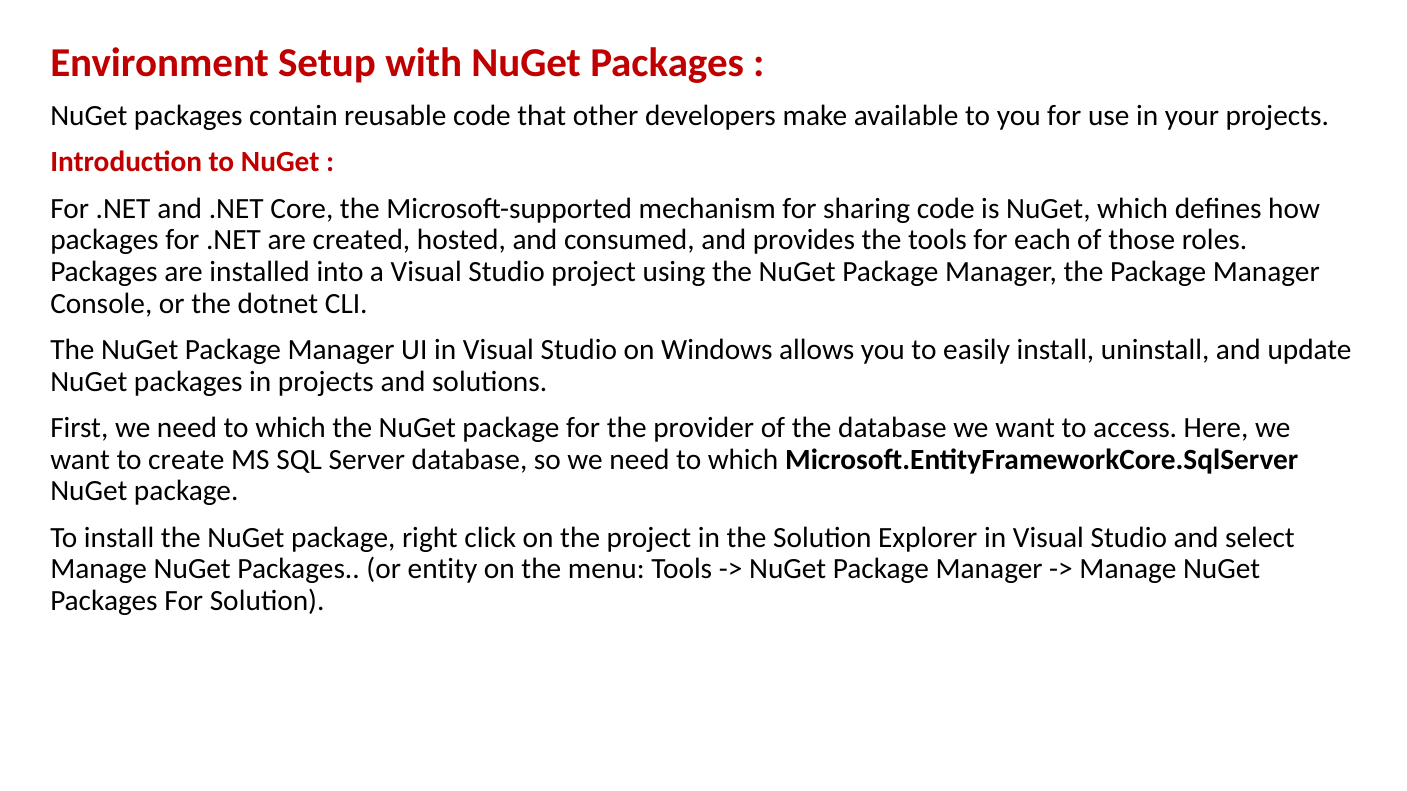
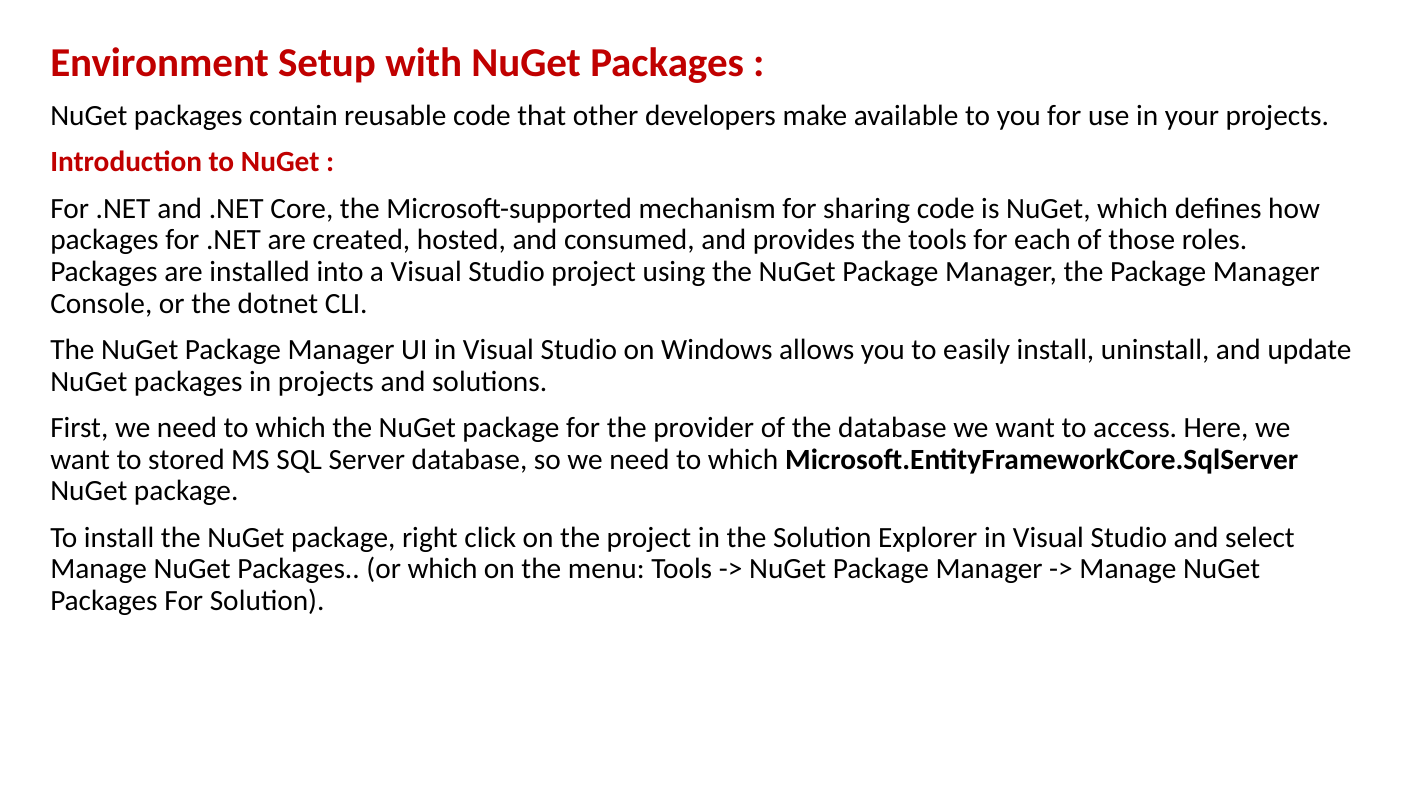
create: create -> stored (186, 460)
or entity: entity -> which (443, 570)
